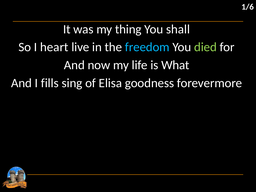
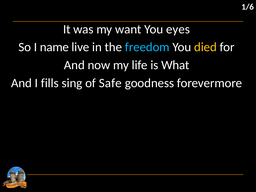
thing: thing -> want (128, 29)
shall: shall -> eyes (178, 29)
heart: heart -> name (54, 47)
died colour: light green -> yellow (205, 47)
Elisa: Elisa -> Safe (110, 83)
